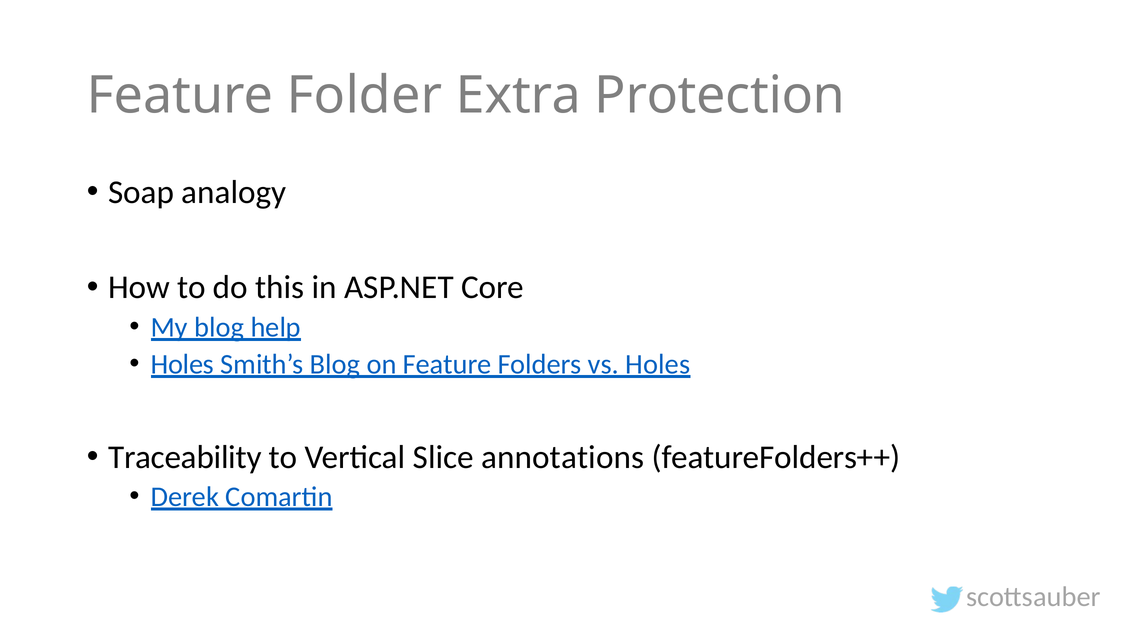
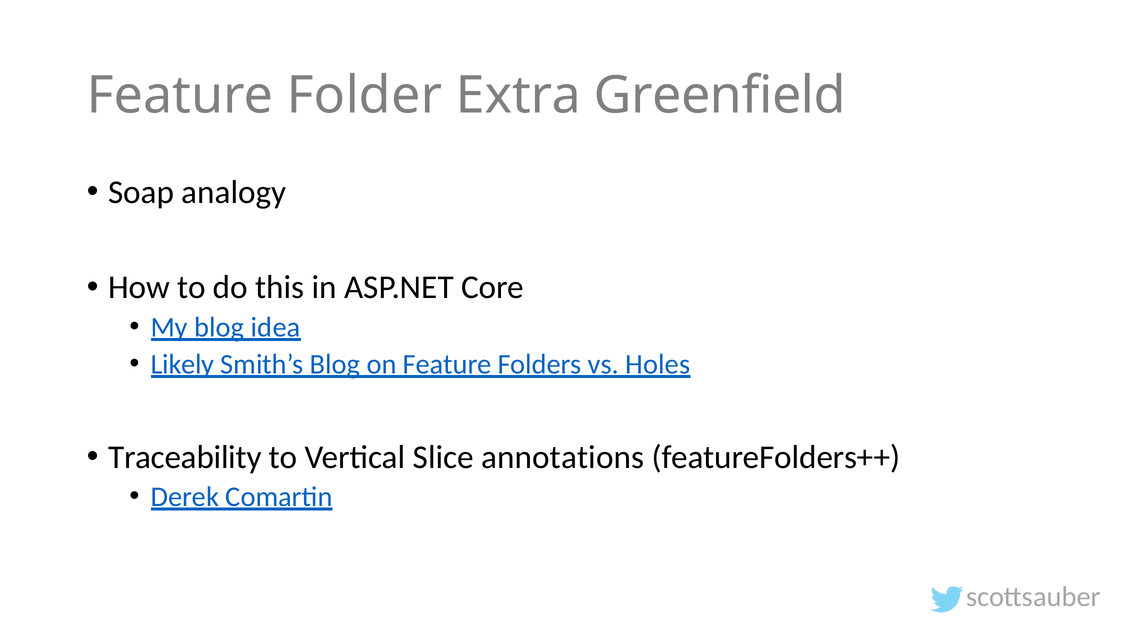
Protection: Protection -> Greenfield (720, 96)
help: help -> idea (276, 327)
Holes: Holes -> Likely (182, 364)
